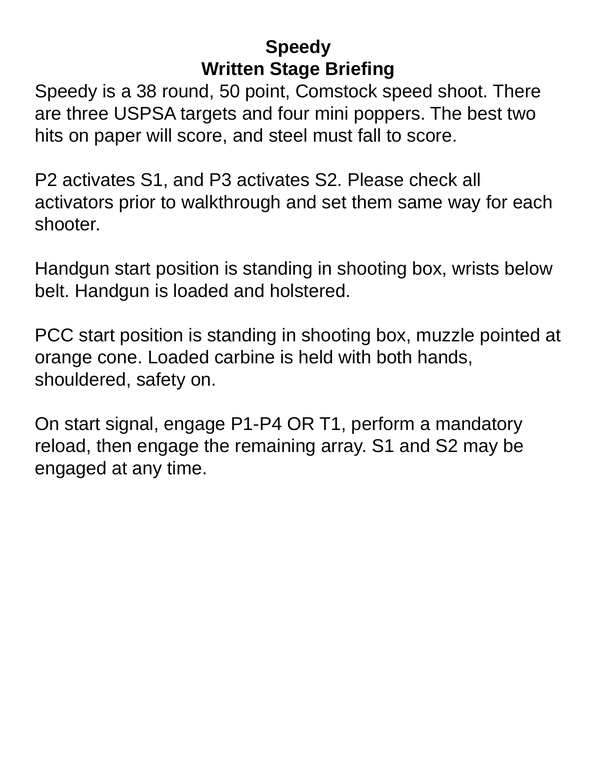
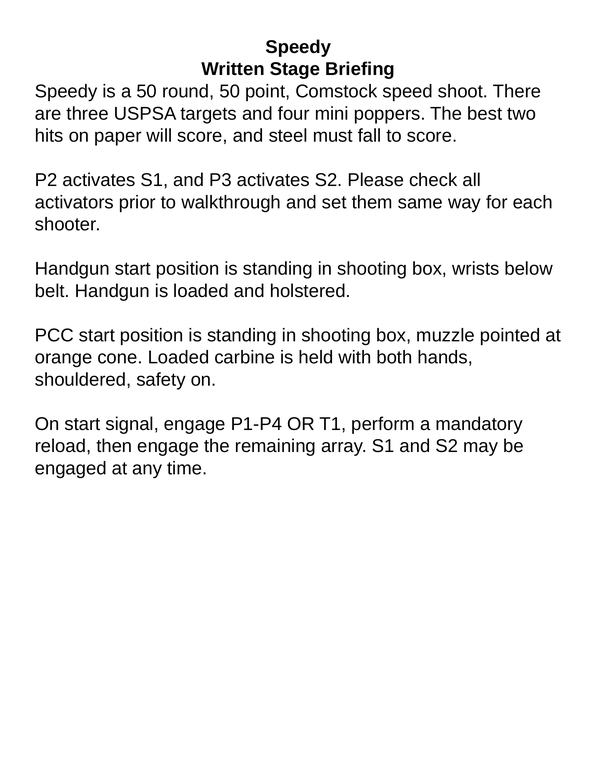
a 38: 38 -> 50 (147, 91)
